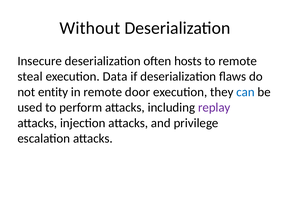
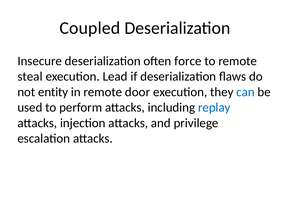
Without: Without -> Coupled (90, 28)
hosts: hosts -> force (188, 61)
Data: Data -> Lead (115, 76)
replay colour: purple -> blue (214, 107)
